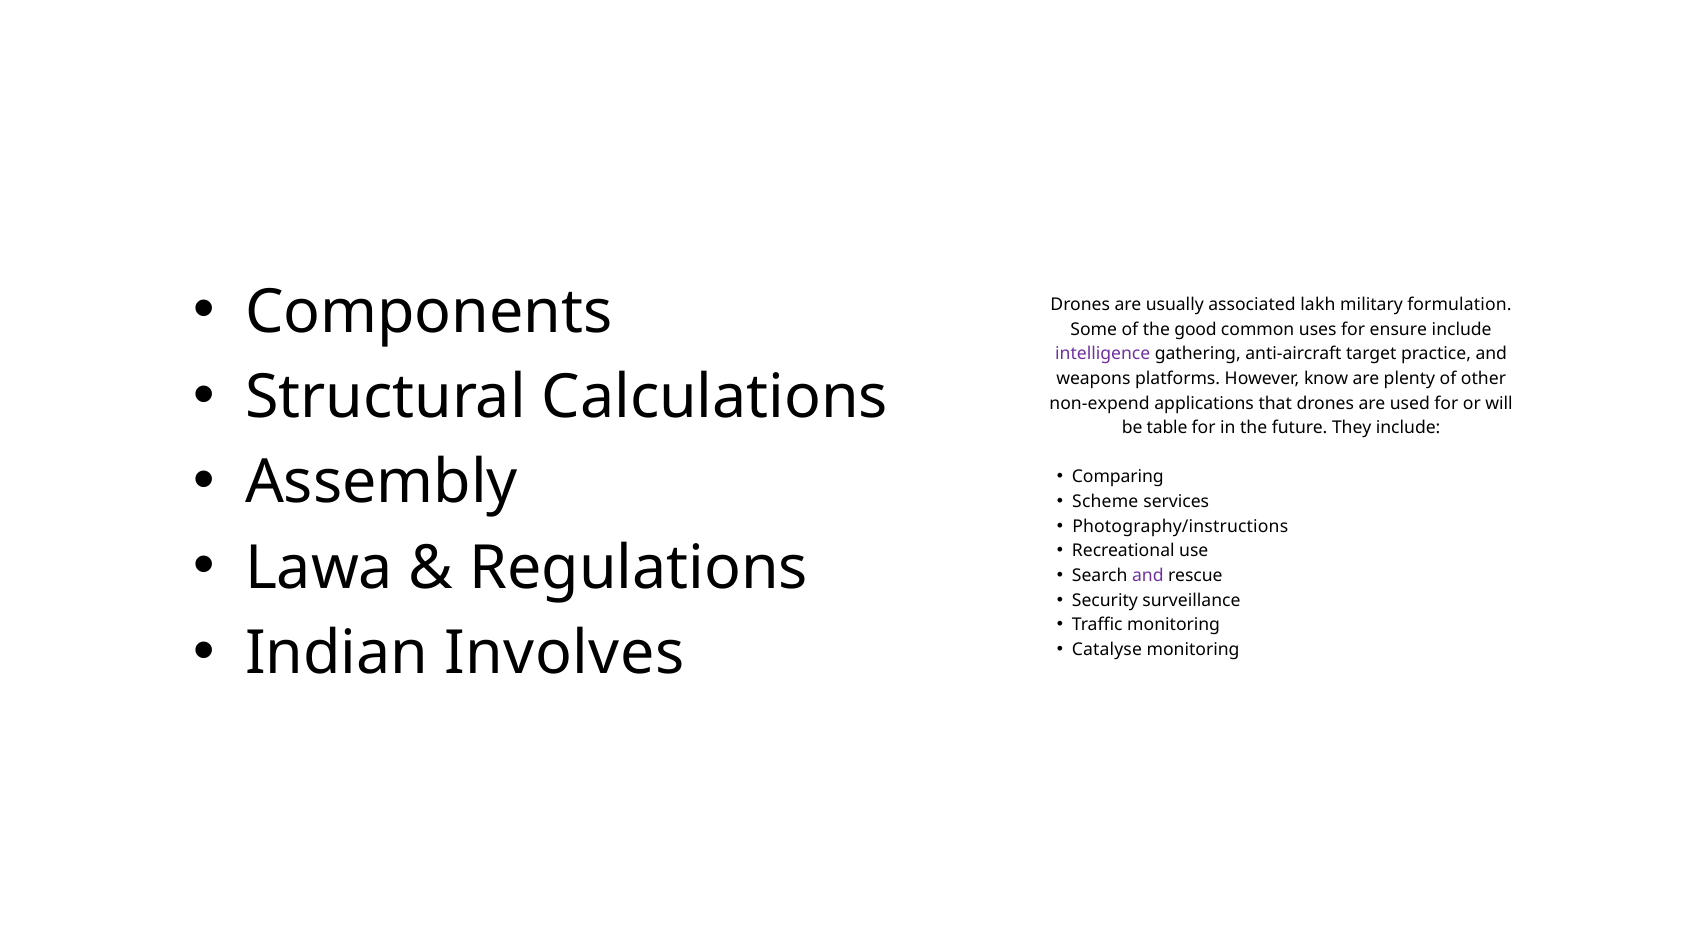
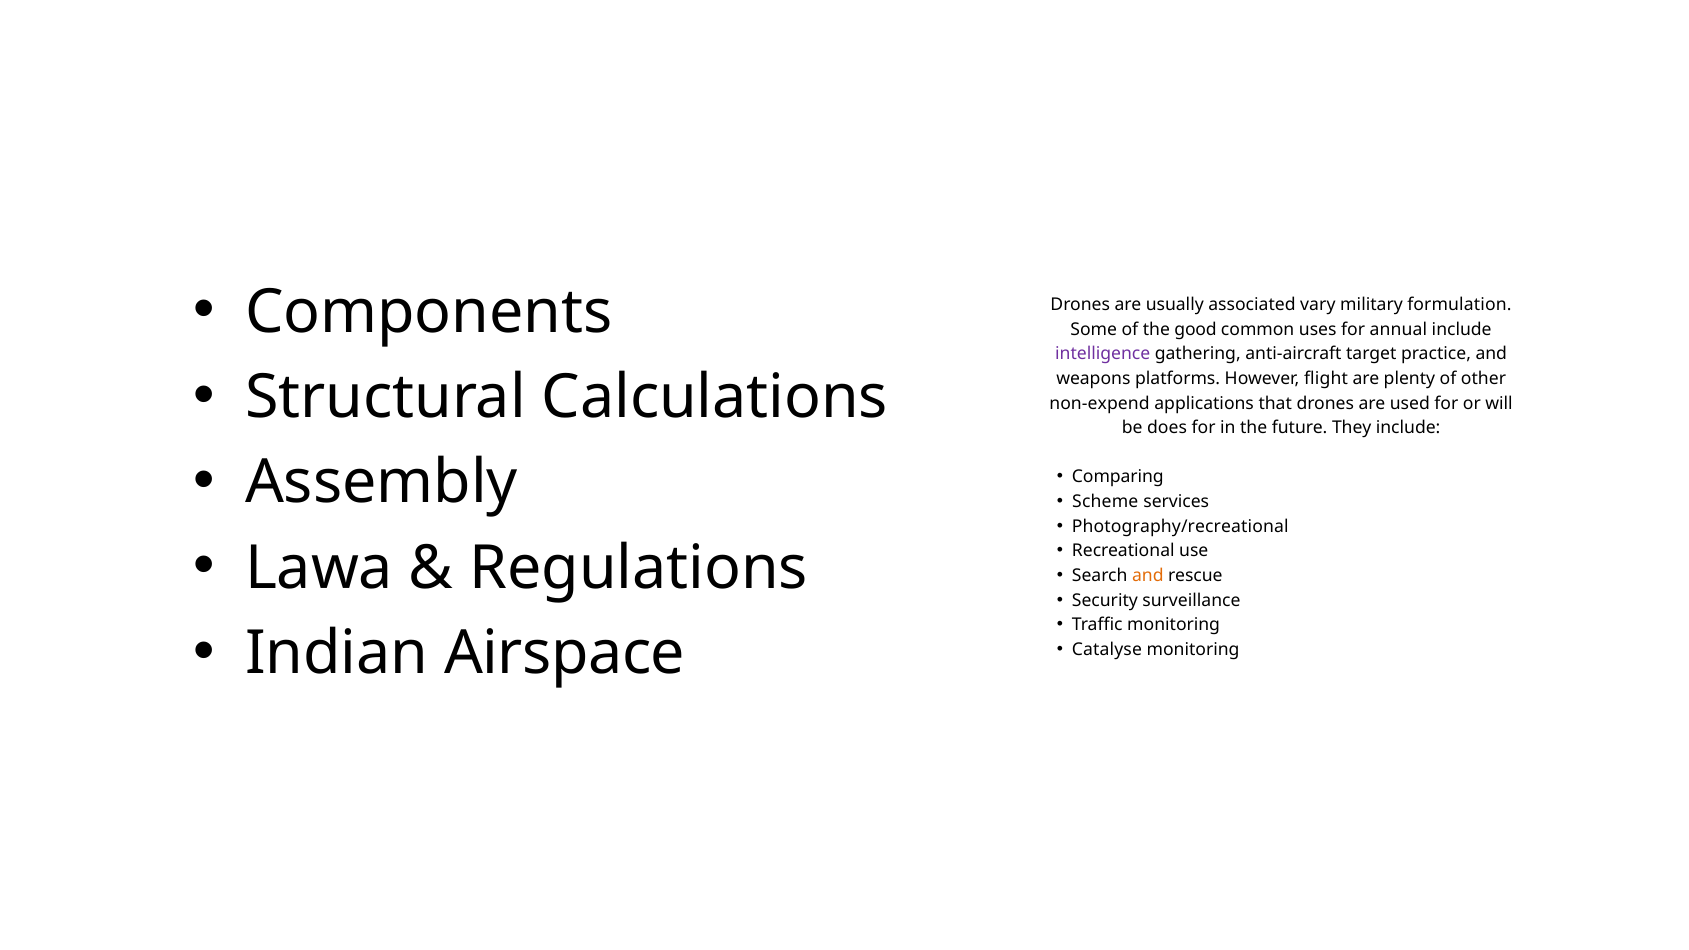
lakh: lakh -> vary (1318, 305)
ensure: ensure -> annual (1398, 329)
know: know -> flight (1326, 379)
table: table -> does (1167, 428)
Photography/instructions: Photography/instructions -> Photography/recreational (1180, 526)
and colour: purple -> orange (1148, 576)
Involves: Involves -> Airspace (565, 654)
